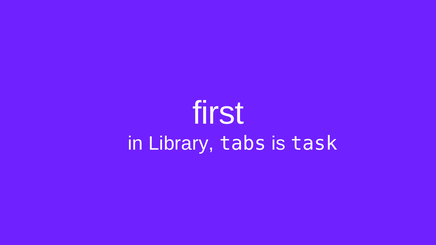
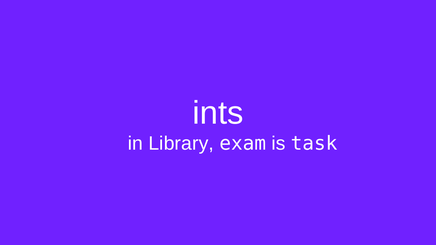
first: first -> ints (218, 113)
tabs: tabs -> exam (243, 144)
